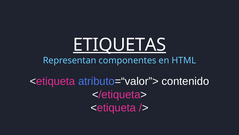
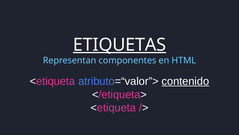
contenido underline: none -> present (185, 81)
